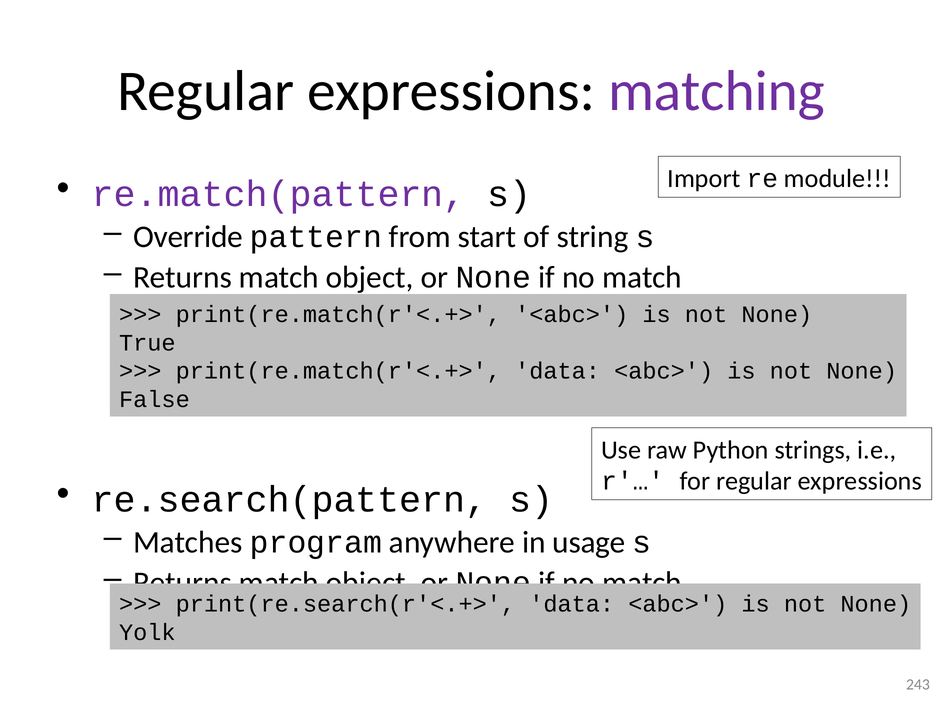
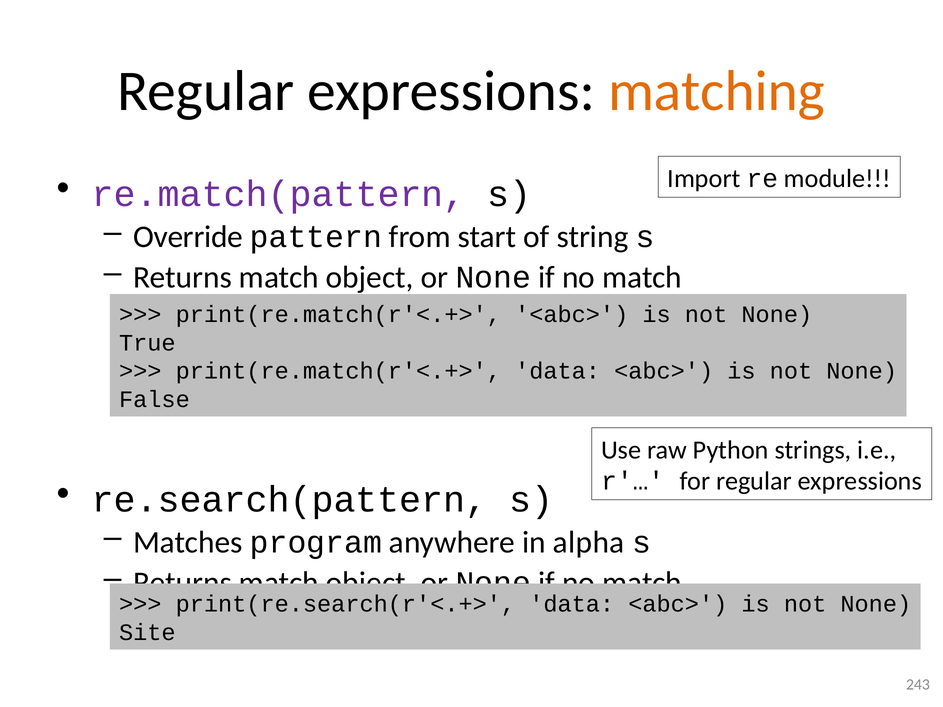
matching colour: purple -> orange (717, 91)
usage: usage -> alpha (589, 543)
Yolk: Yolk -> Site (147, 633)
